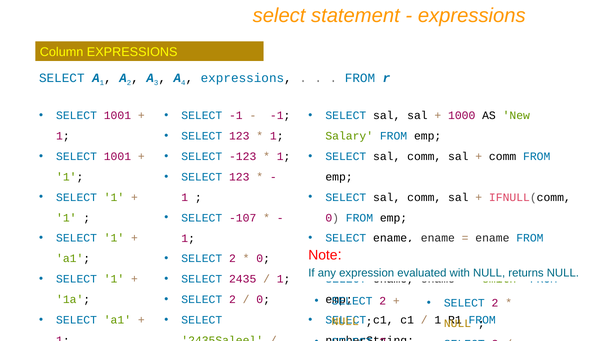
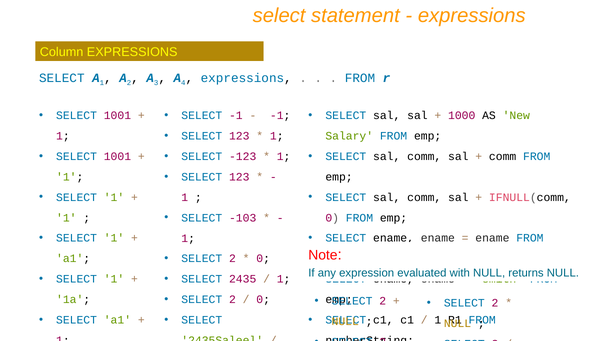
-107: -107 -> -103 (243, 218)
